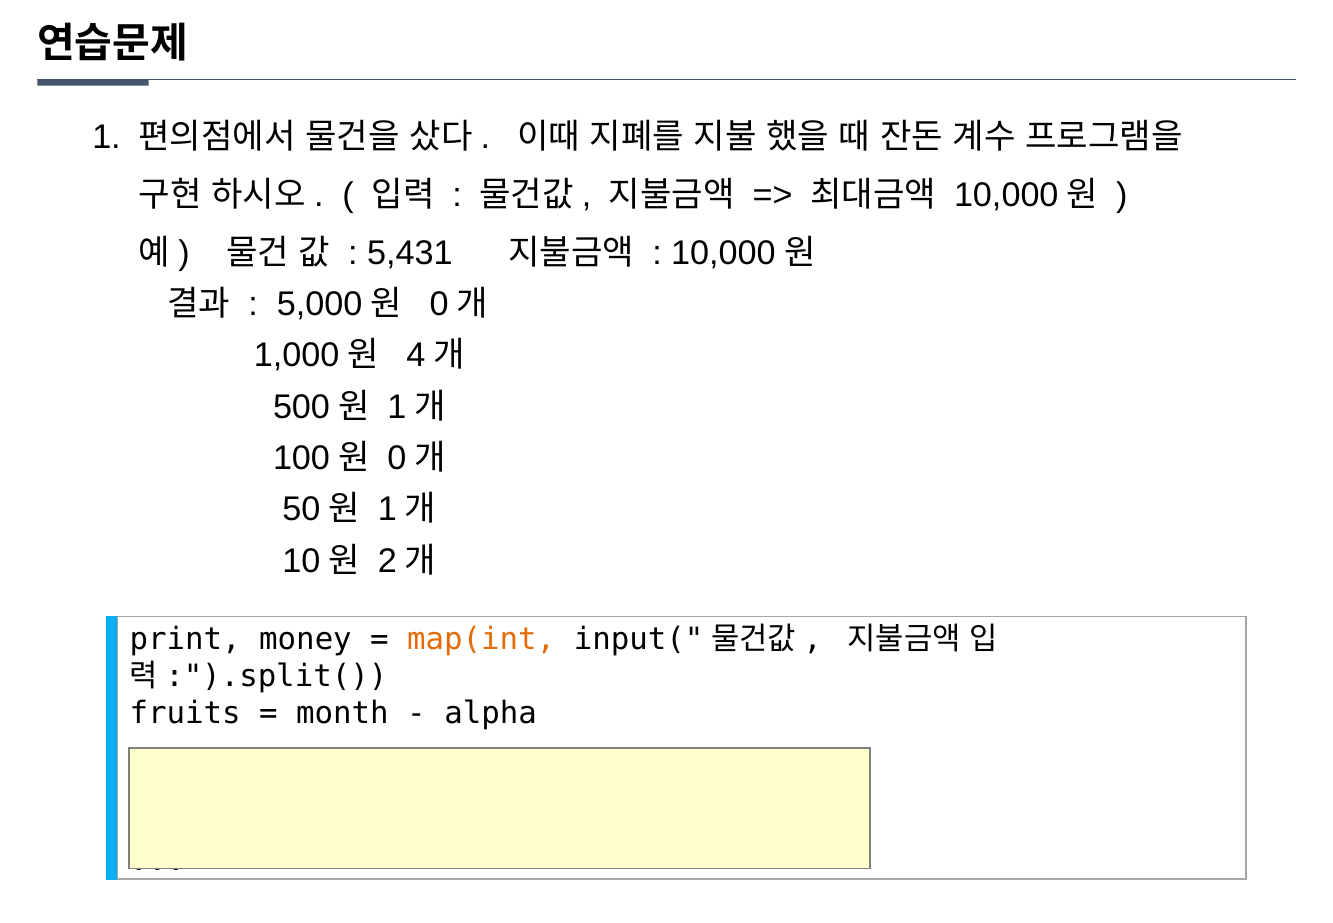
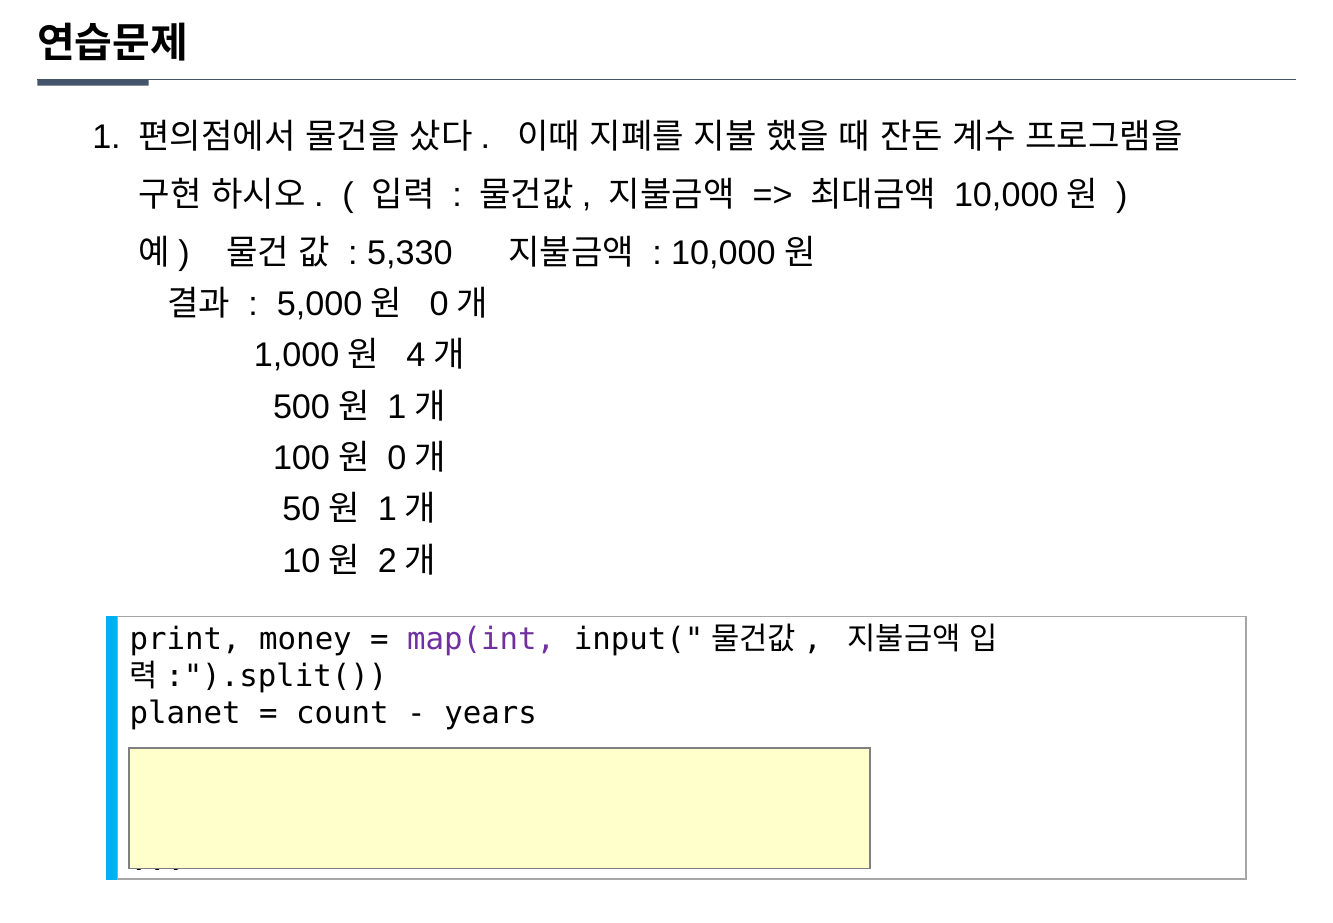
5,431: 5,431 -> 5,330 (410, 253)
map(int colour: orange -> purple (481, 639)
fruits: fruits -> planet (185, 713)
month: month -> count (342, 713)
alpha: alpha -> years (491, 713)
